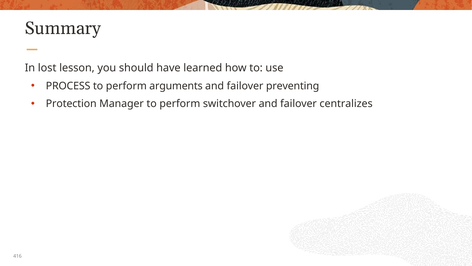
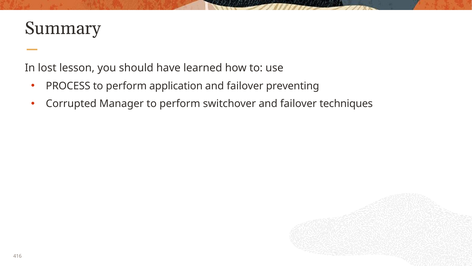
arguments: arguments -> application (176, 86)
Protection: Protection -> Corrupted (71, 104)
centralizes: centralizes -> techniques (346, 104)
